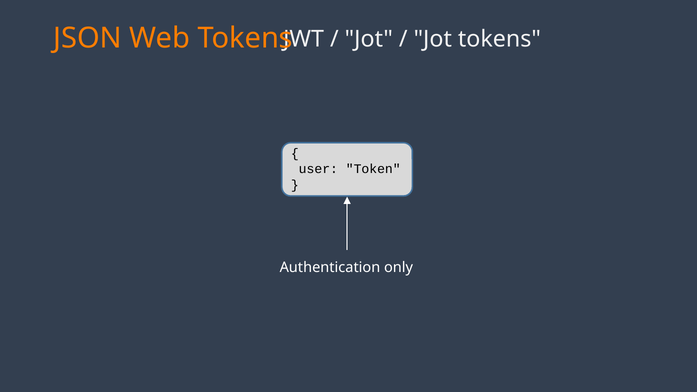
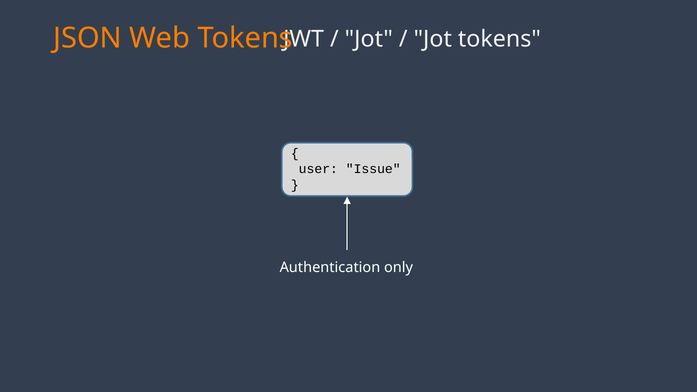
Token: Token -> Issue (373, 169)
